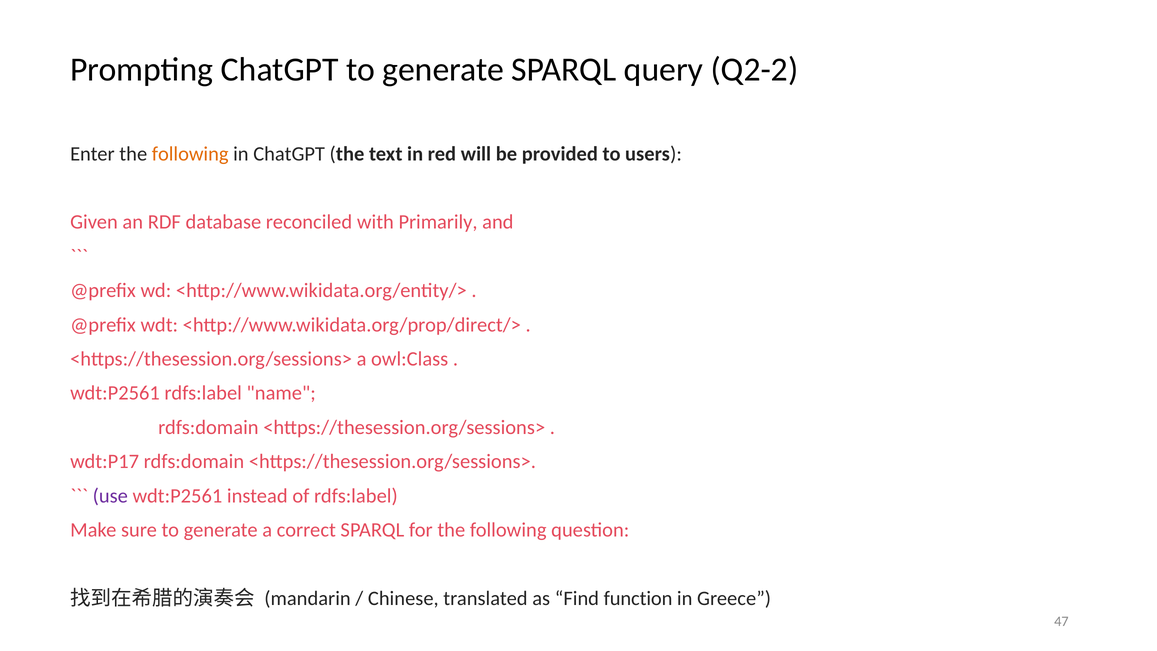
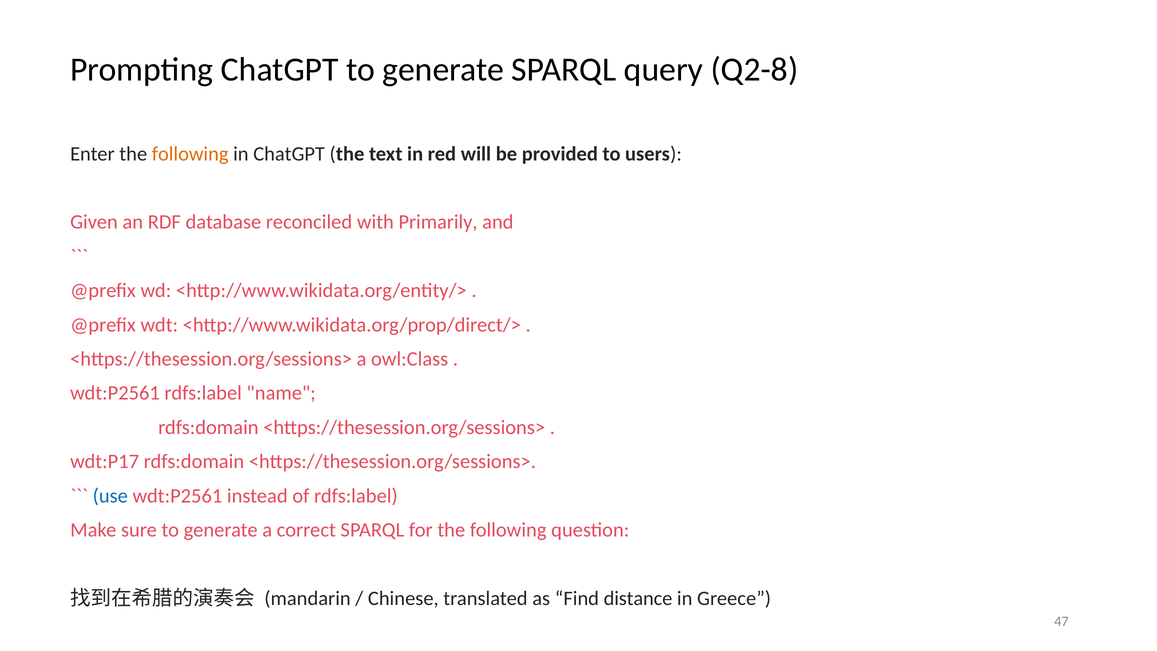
Q2-2: Q2-2 -> Q2-8 (754, 70)
use colour: purple -> blue (110, 496)
function: function -> distance (638, 598)
